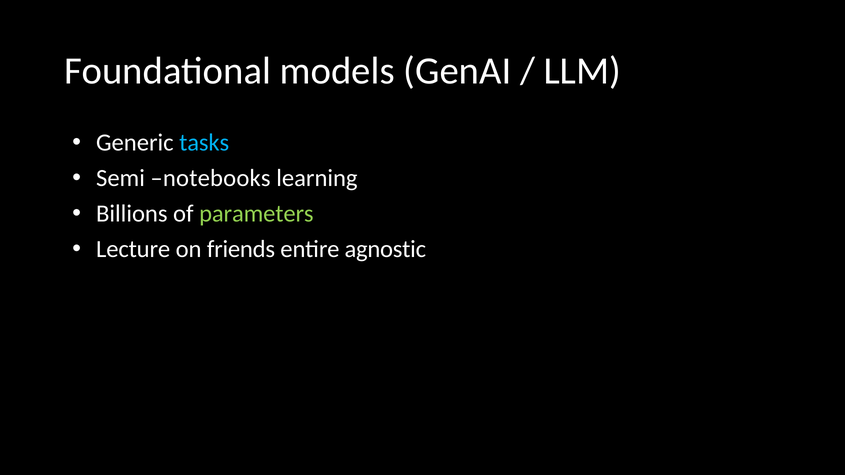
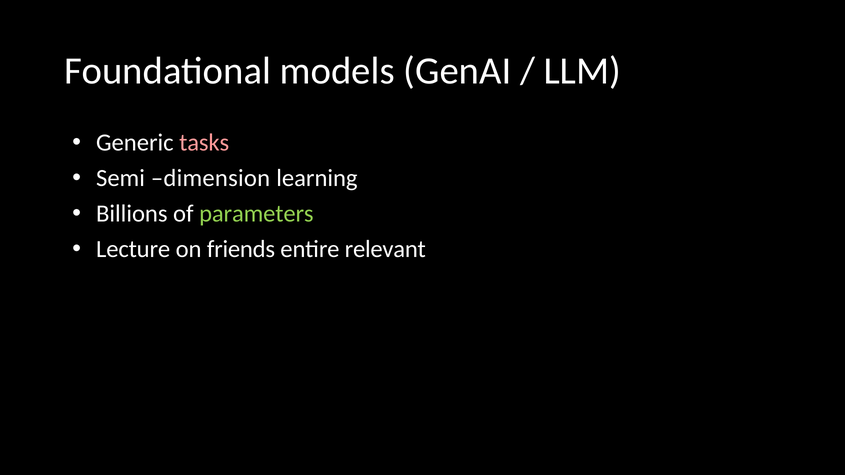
tasks colour: light blue -> pink (204, 143)
notebooks: notebooks -> dimension (211, 178)
agnostic: agnostic -> relevant (385, 249)
